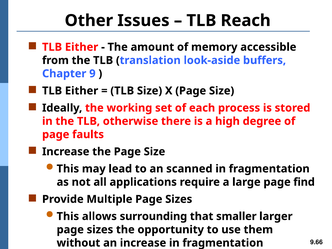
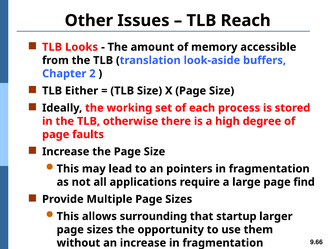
Either: Either -> Looks (82, 47)
9: 9 -> 2 (92, 74)
scanned: scanned -> pointers (189, 169)
smaller: smaller -> startup (236, 216)
